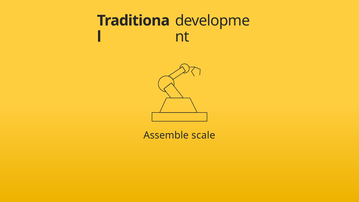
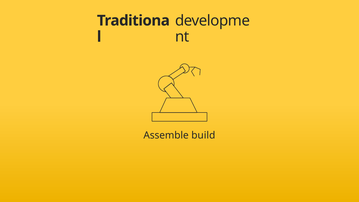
scale: scale -> build (203, 135)
